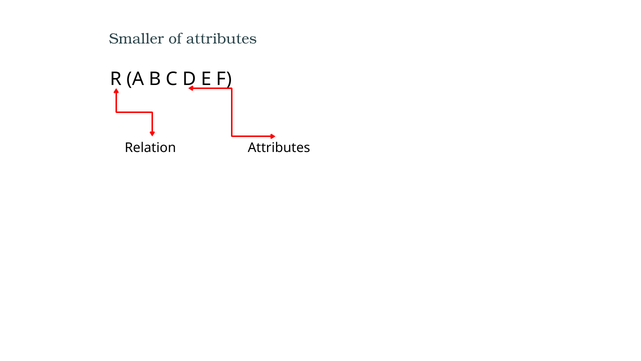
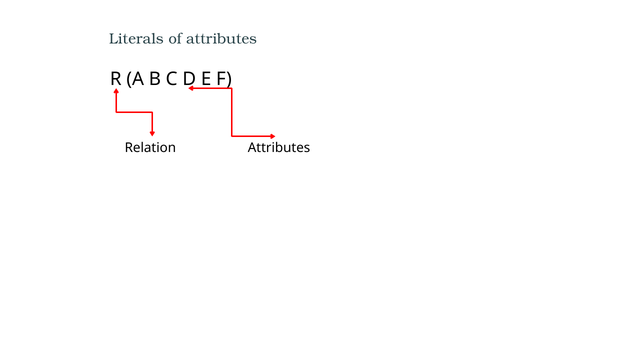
Smaller: Smaller -> Literals (136, 39)
